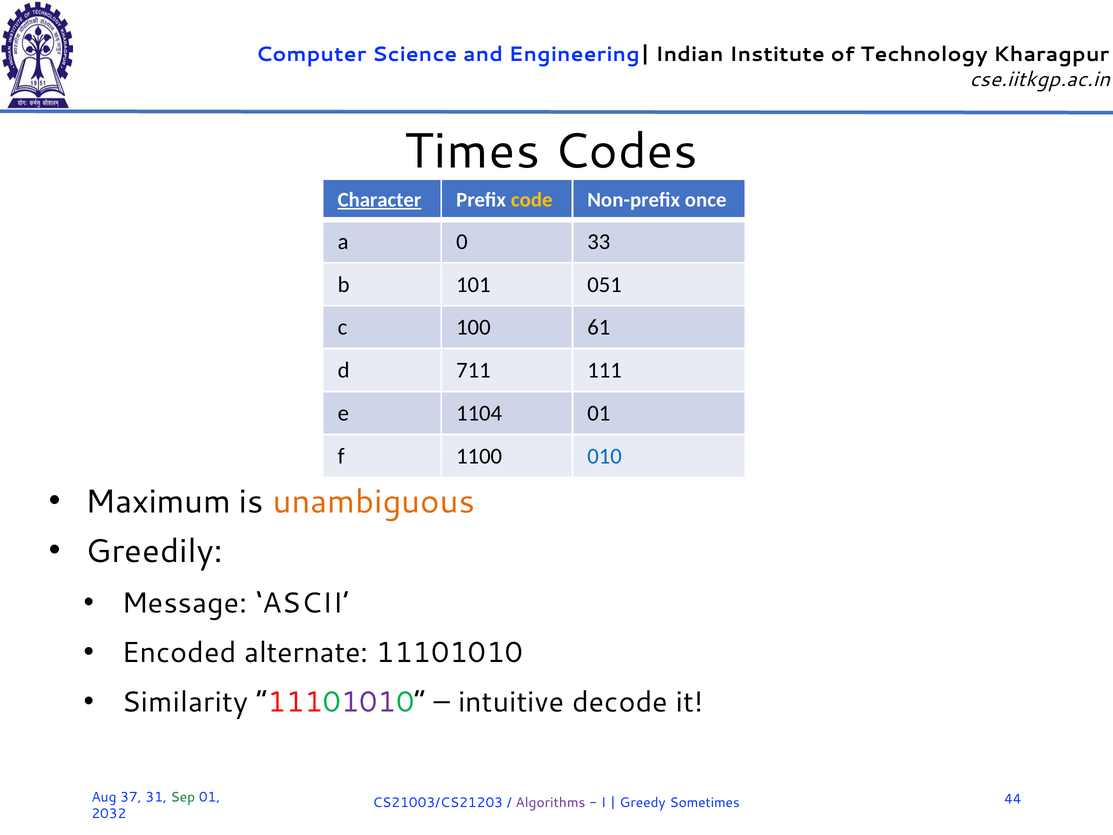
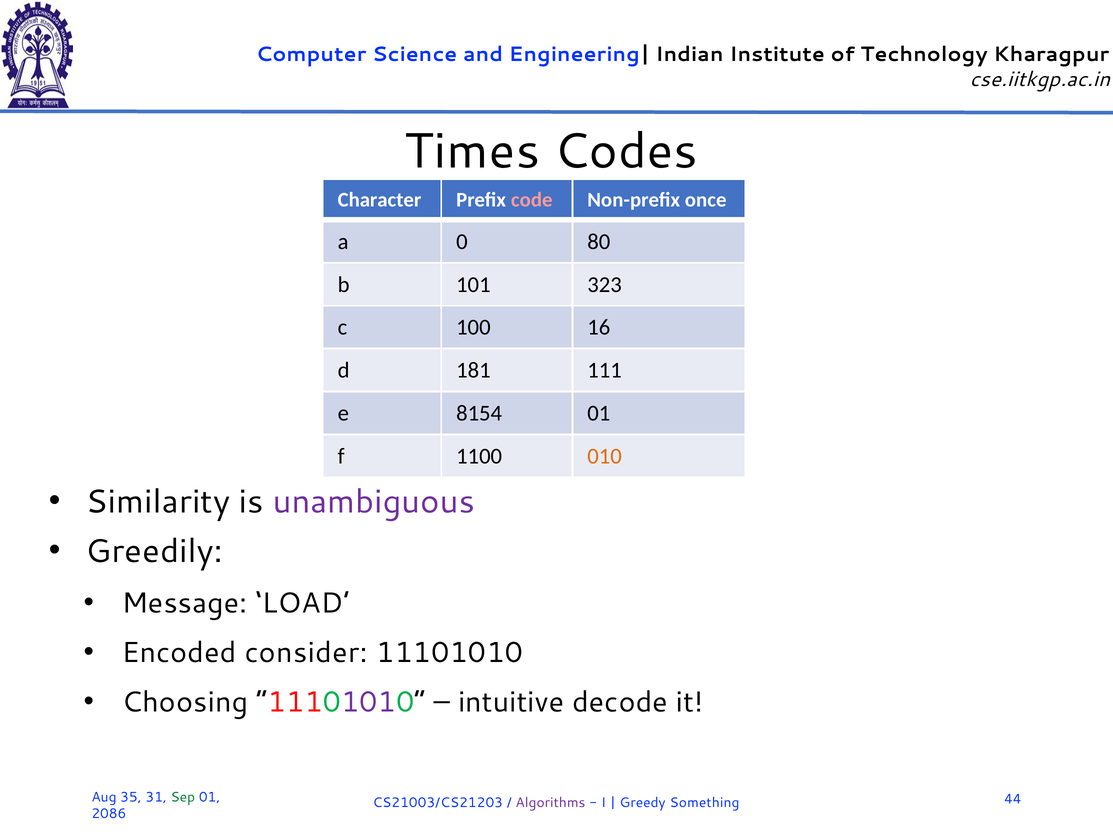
Character underline: present -> none (379, 200)
code colour: yellow -> pink (532, 200)
33: 33 -> 80 (599, 242)
051: 051 -> 323 (605, 284)
61: 61 -> 16 (599, 327)
711: 711 -> 181 (473, 370)
1104: 1104 -> 8154 (479, 413)
010 colour: blue -> orange (605, 456)
Maximum: Maximum -> Similarity (158, 502)
unambiguous colour: orange -> purple (374, 502)
ASCII: ASCII -> LOAD (303, 603)
alternate: alternate -> consider (306, 652)
Similarity: Similarity -> Choosing (185, 702)
37: 37 -> 35 (131, 797)
Sometimes: Sometimes -> Something (705, 803)
2032: 2032 -> 2086 (109, 813)
